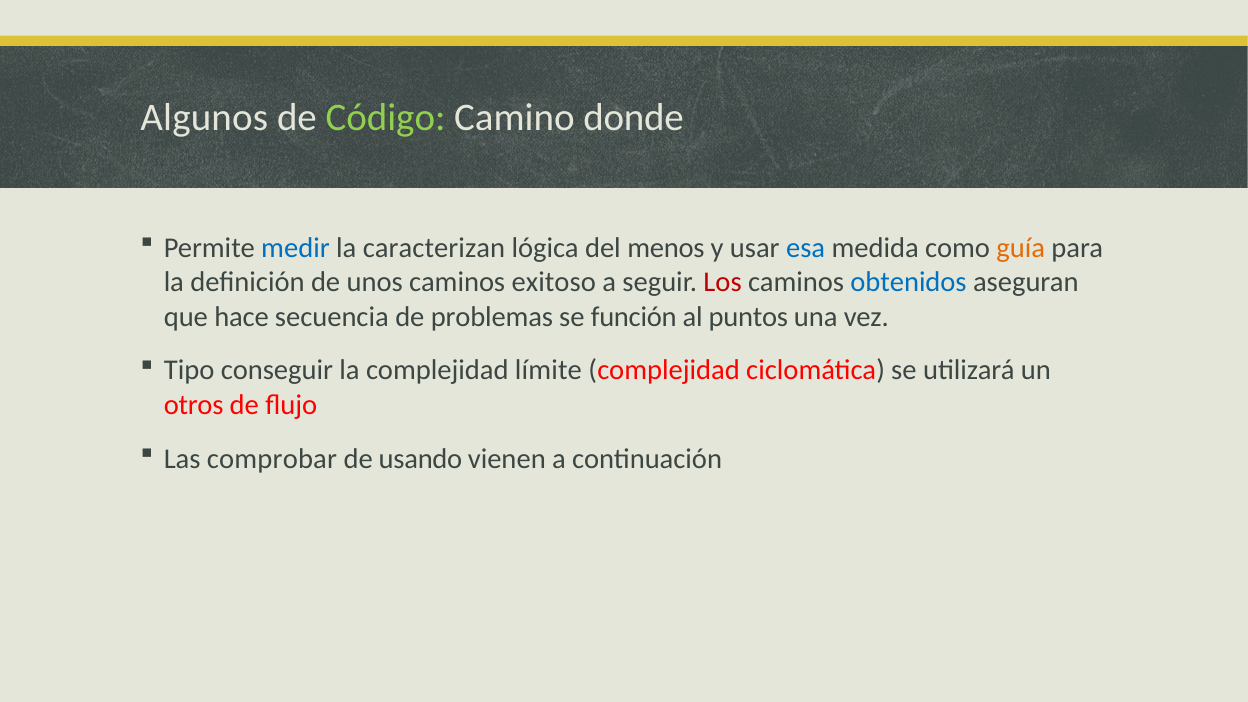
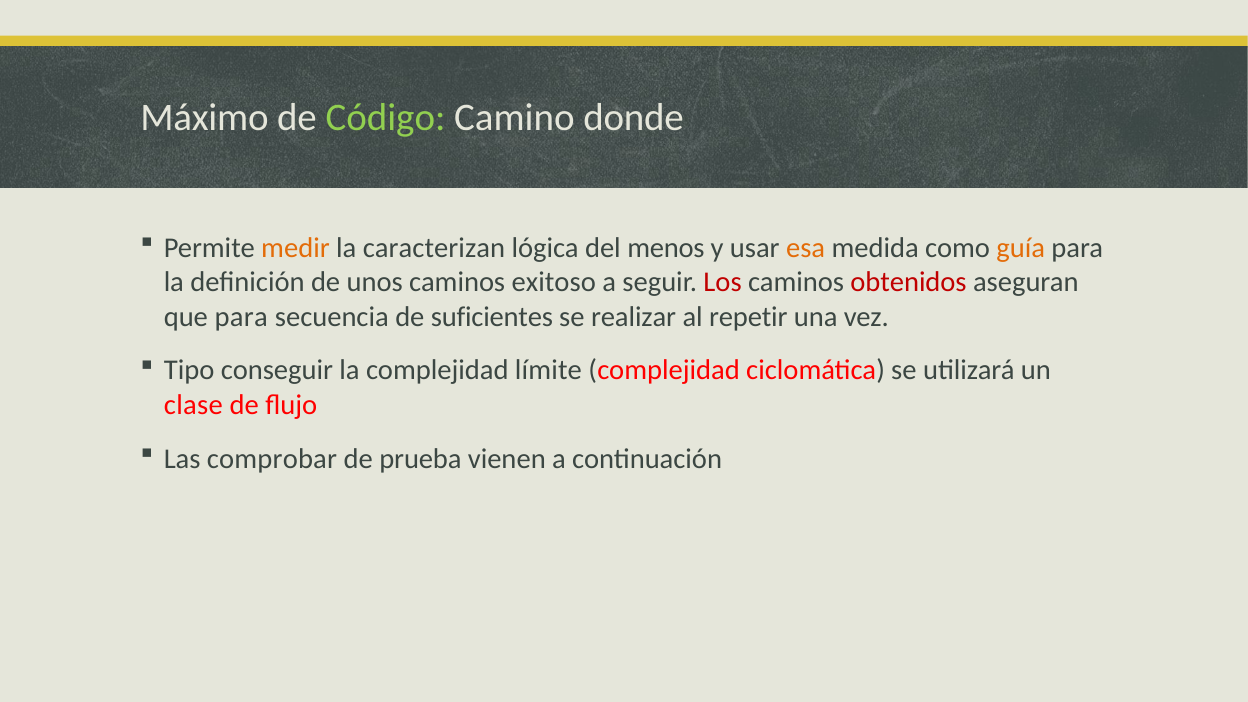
Algunos: Algunos -> Máximo (204, 118)
medir colour: blue -> orange (296, 248)
esa colour: blue -> orange (806, 248)
obtenidos colour: blue -> red (909, 282)
que hace: hace -> para (241, 317)
problemas: problemas -> suficientes (492, 317)
función: función -> realizar (634, 317)
puntos: puntos -> repetir (748, 317)
otros: otros -> clase (193, 405)
usando: usando -> prueba (420, 459)
